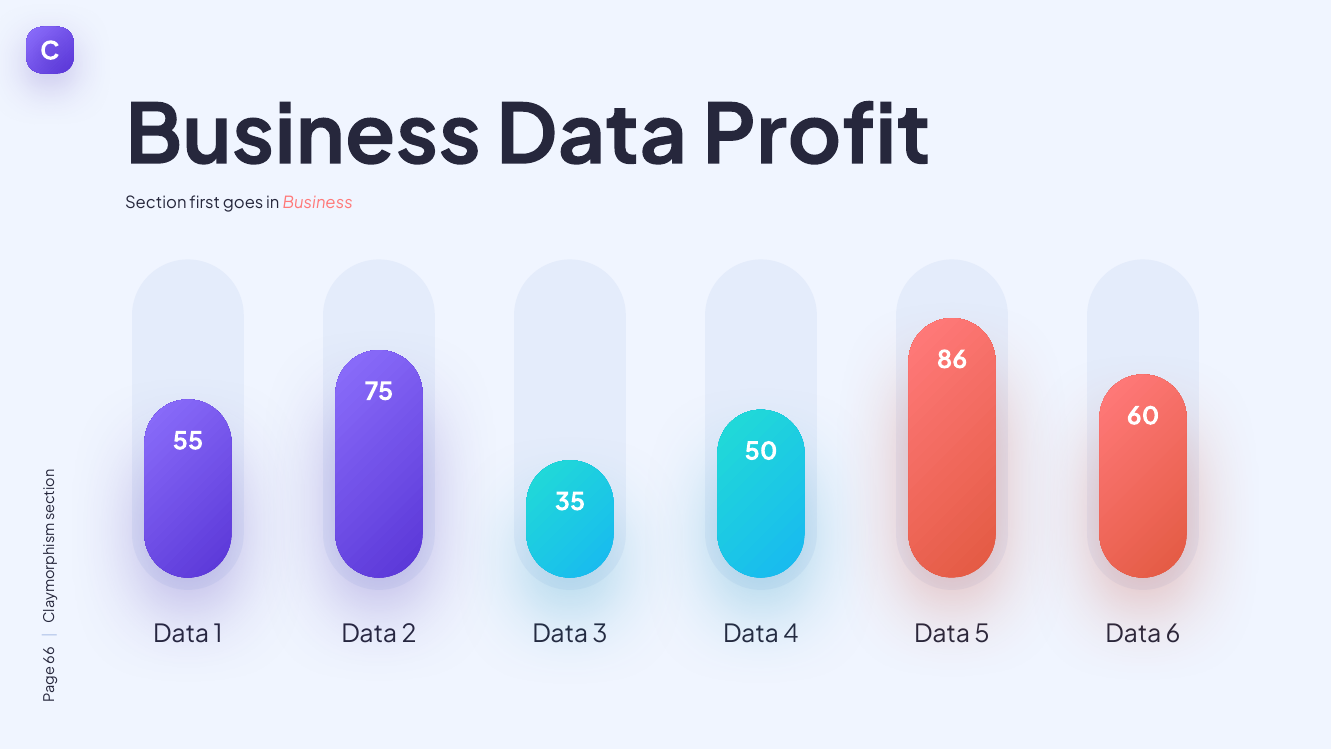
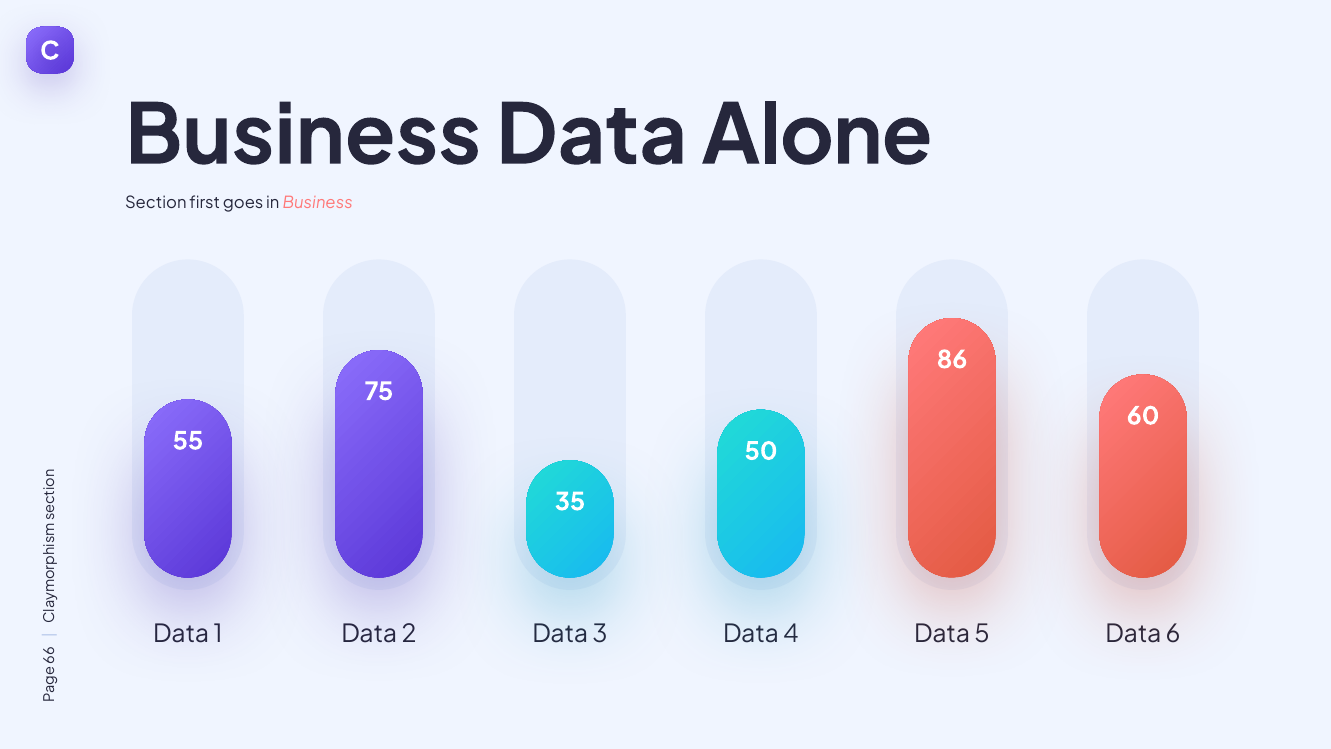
Profit: Profit -> Alone (817, 136)
